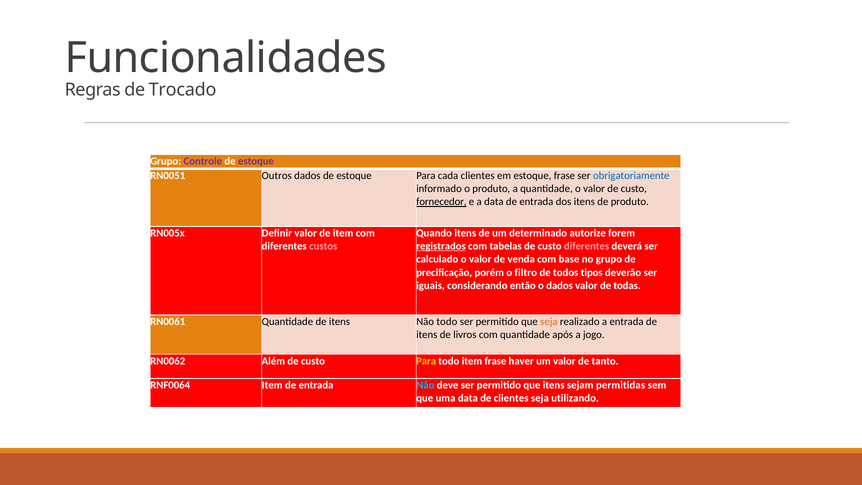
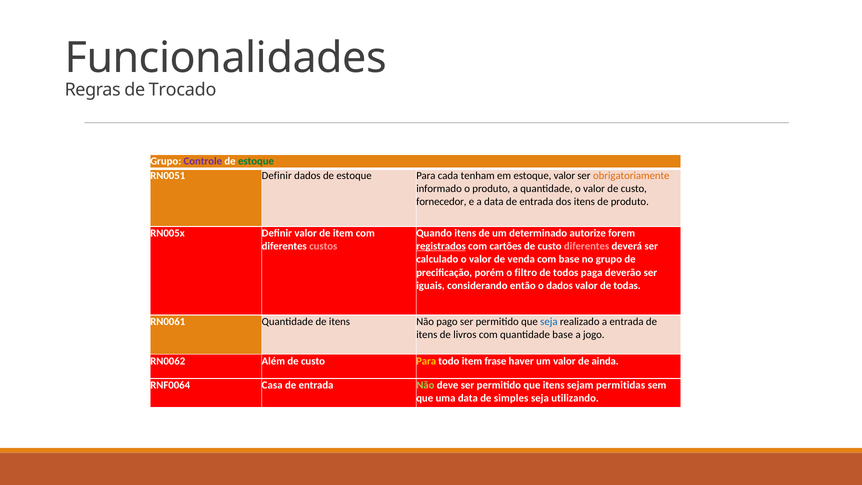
estoque colour: purple -> green (256, 161)
RN0051 Outros: Outros -> Definir (277, 176)
cada clientes: clientes -> tenham (478, 176)
estoque frase: frase -> valor (564, 176)
obrigatoriamente colour: blue -> orange (631, 176)
fornecedor underline: present -> none (441, 202)
tabelas: tabelas -> cartões (506, 246)
tipos: tipos -> paga (592, 272)
Não todo: todo -> pago (447, 322)
seja colour: orange -> blue (549, 322)
quantidade após: após -> base (563, 335)
tanto: tanto -> ainda (605, 361)
RNF0064 Item: Item -> Casa (272, 385)
Não colour: light blue -> light green (425, 385)
de clientes: clientes -> simples (511, 398)
